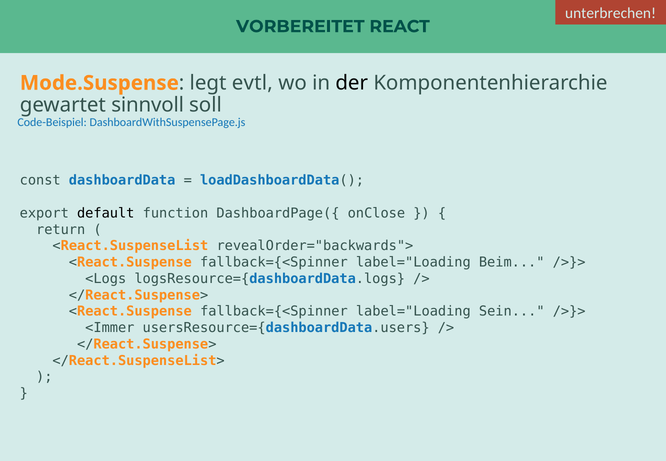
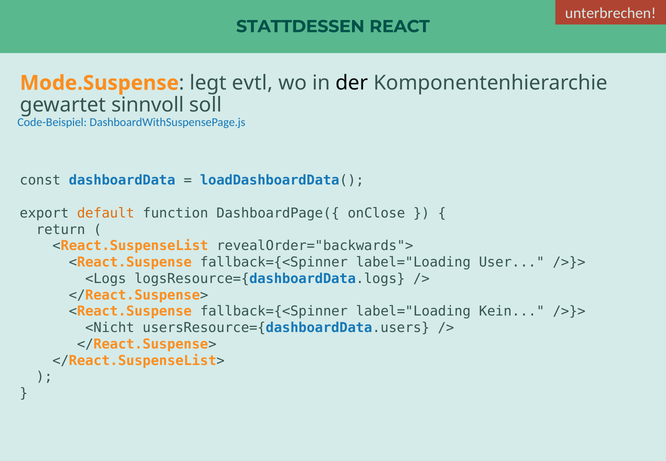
VORBEREITET: VORBEREITET -> STATTDESSEN (300, 26)
default colour: black -> orange (106, 213)
Beim: Beim -> User (512, 262)
Sein: Sein -> Kein (512, 311)
<Immer: <Immer -> <Nicht (110, 328)
